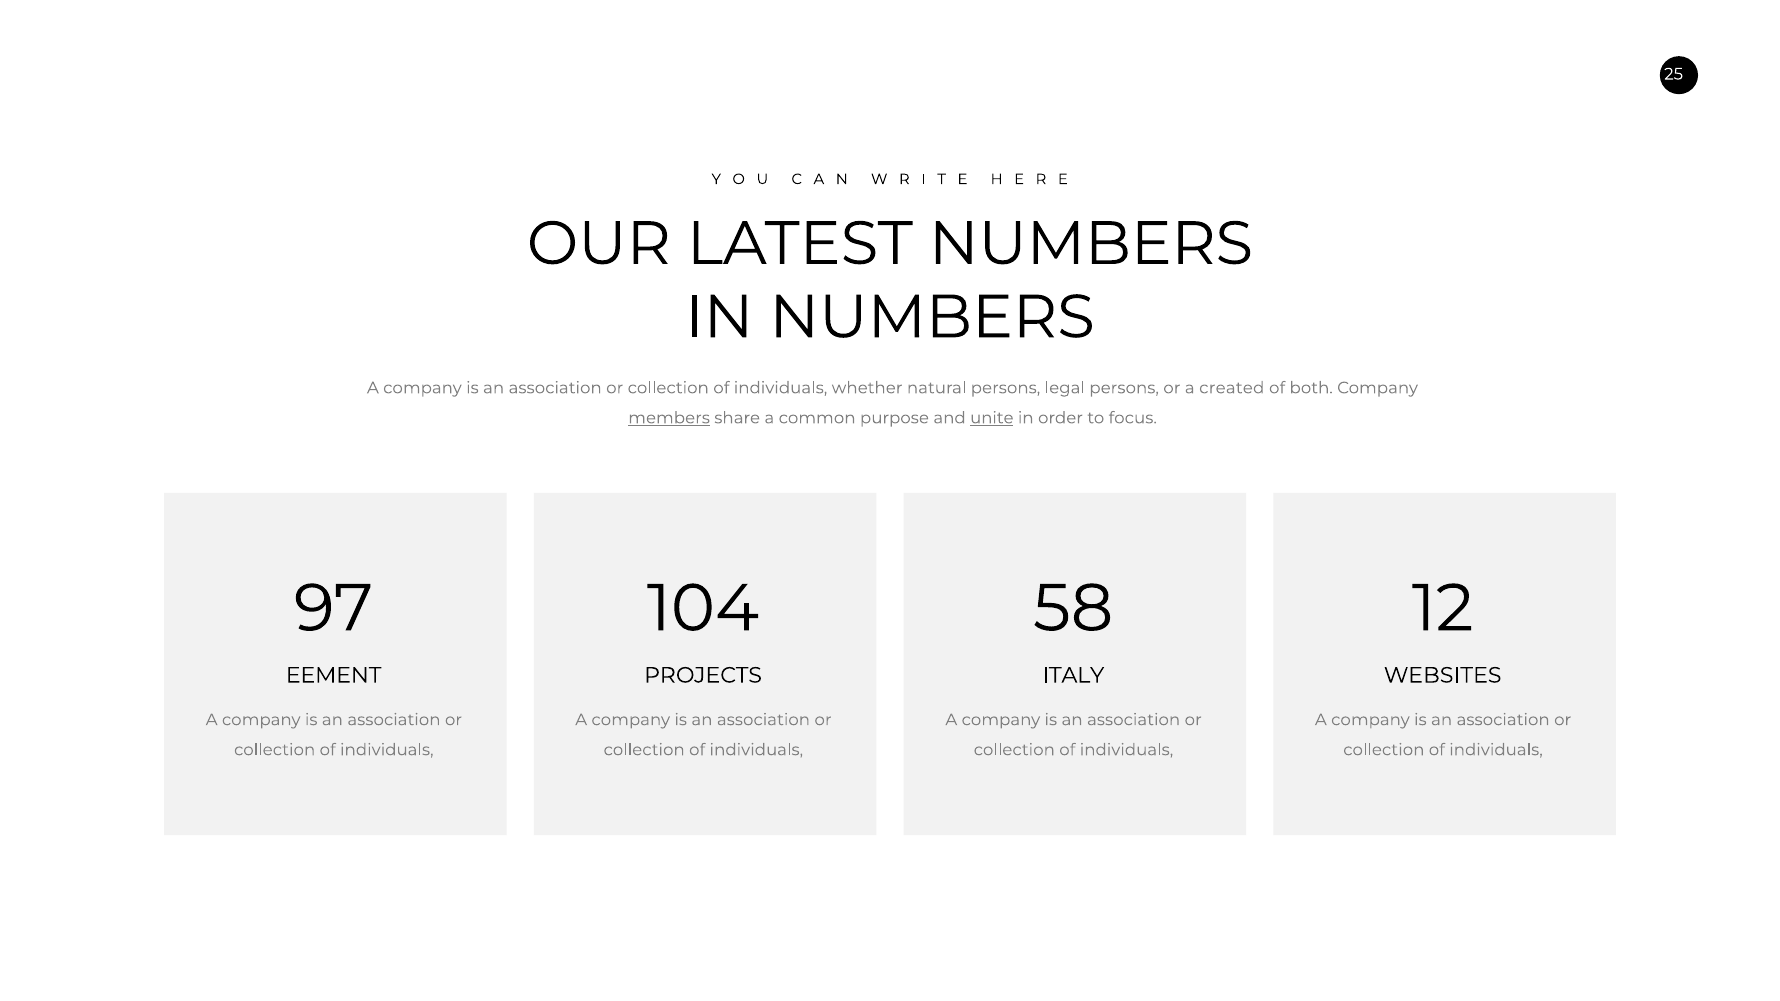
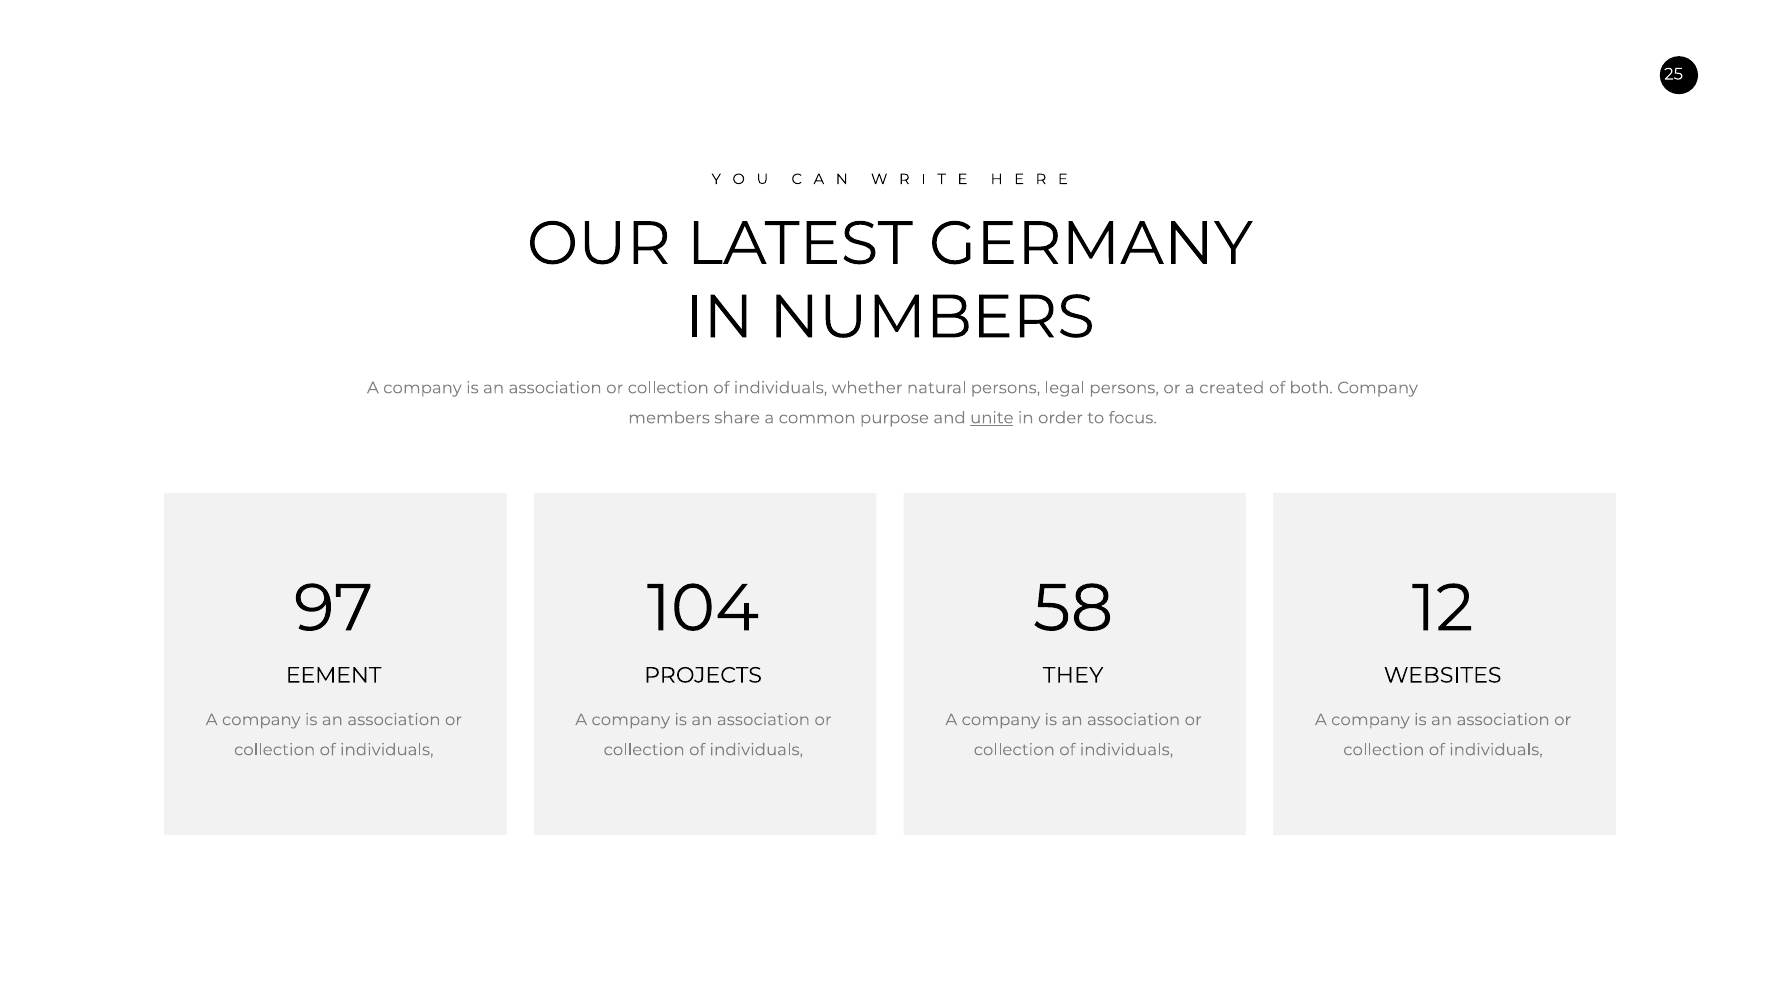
LATEST NUMBERS: NUMBERS -> GERMANY (1091, 244)
members underline: present -> none (669, 418)
ITALY: ITALY -> THEY (1073, 676)
